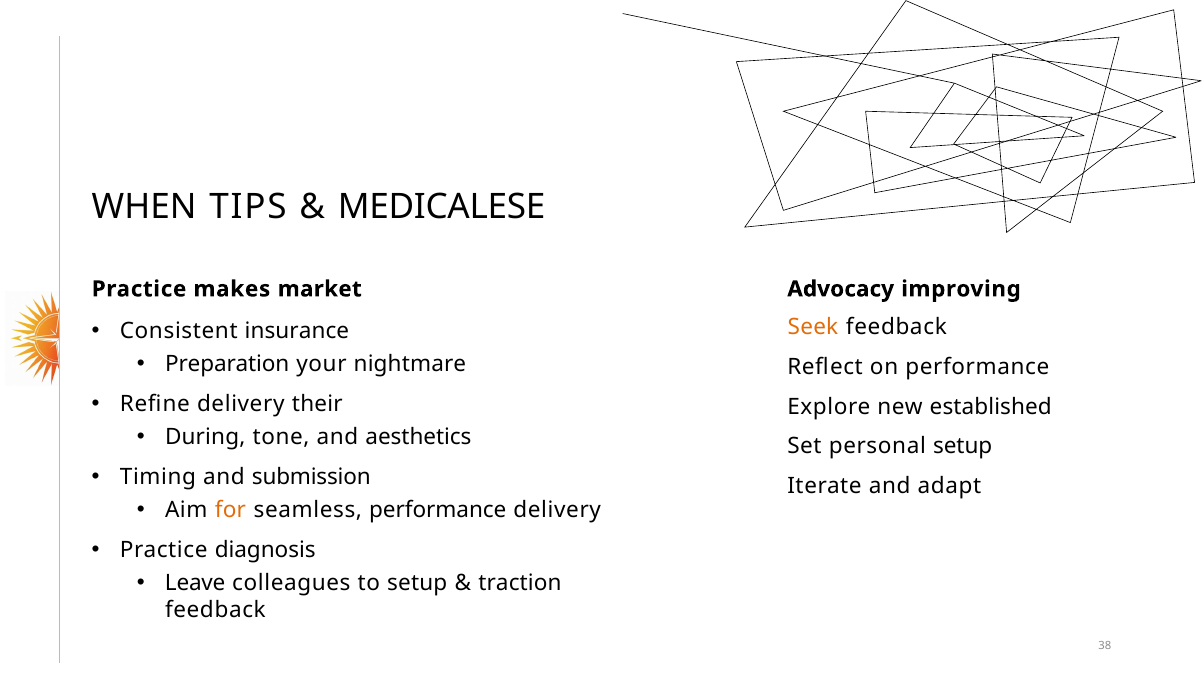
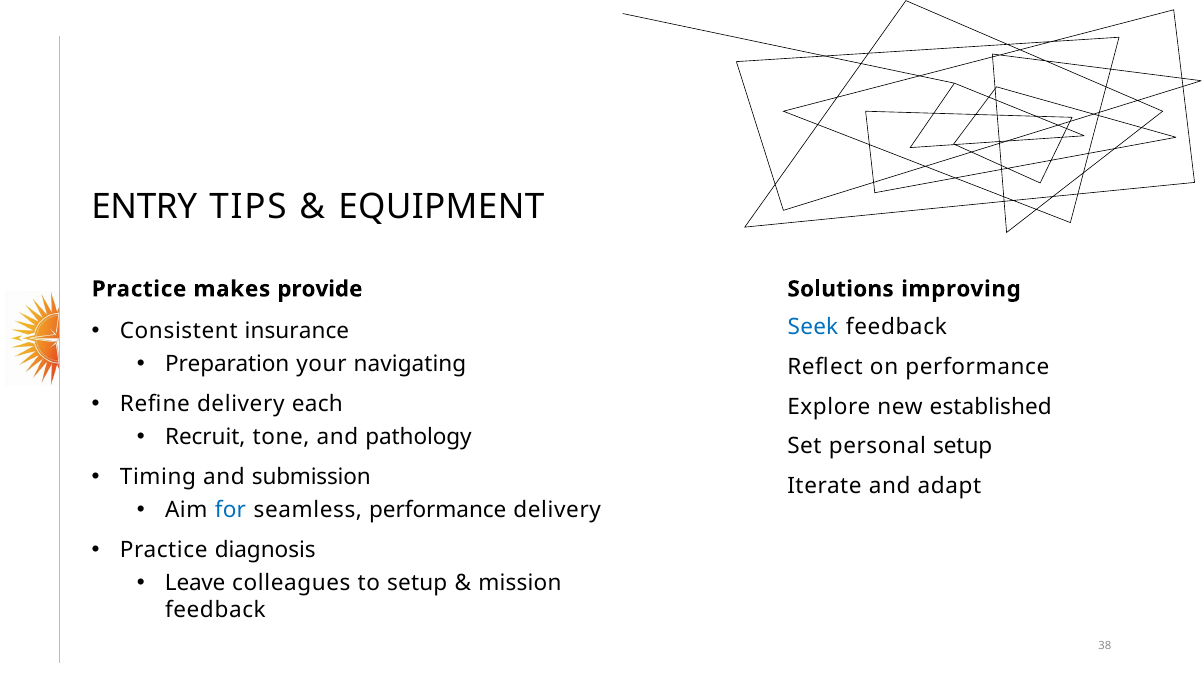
WHEN: WHEN -> ENTRY (144, 207)
MEDICALESE: MEDICALESE -> EQUIPMENT (441, 207)
market: market -> provide (320, 289)
Advocacy: Advocacy -> Solutions (841, 289)
Seek colour: orange -> blue (813, 327)
nightmare: nightmare -> navigating (410, 364)
their: their -> each (317, 404)
During: During -> Recruit (205, 437)
aesthetics: aesthetics -> pathology (418, 437)
for colour: orange -> blue (230, 510)
traction: traction -> mission (520, 583)
